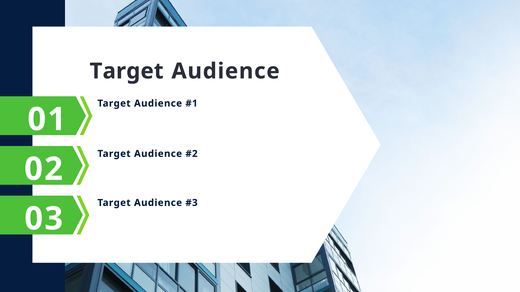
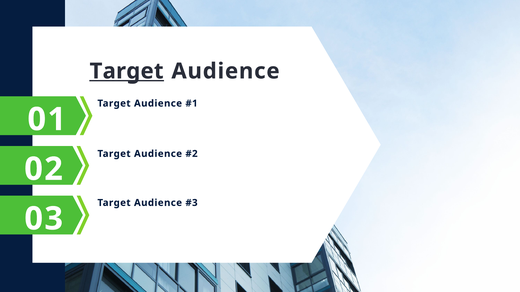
Target underline: none -> present (127, 71)
